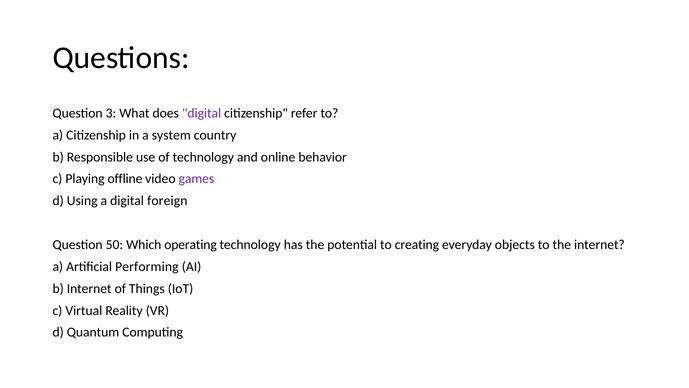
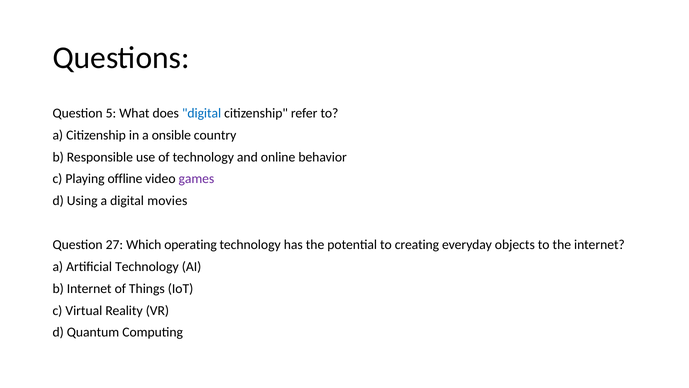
3: 3 -> 5 (111, 113)
digital colour: purple -> blue (202, 113)
system: system -> onsible (171, 135)
foreign: foreign -> movies (167, 201)
50: 50 -> 27 (114, 244)
Artificial Performing: Performing -> Technology (147, 266)
